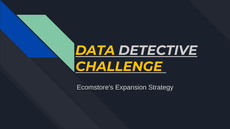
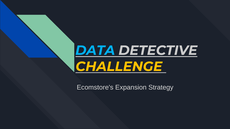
DATA colour: yellow -> light blue (95, 51)
